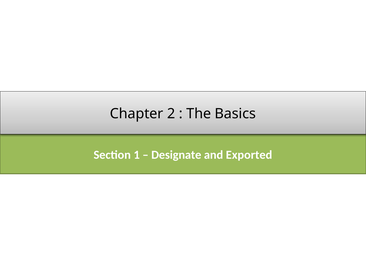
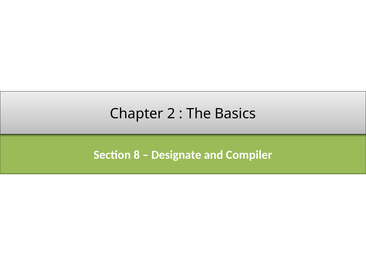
1: 1 -> 8 (137, 155)
Exported: Exported -> Compiler (249, 155)
